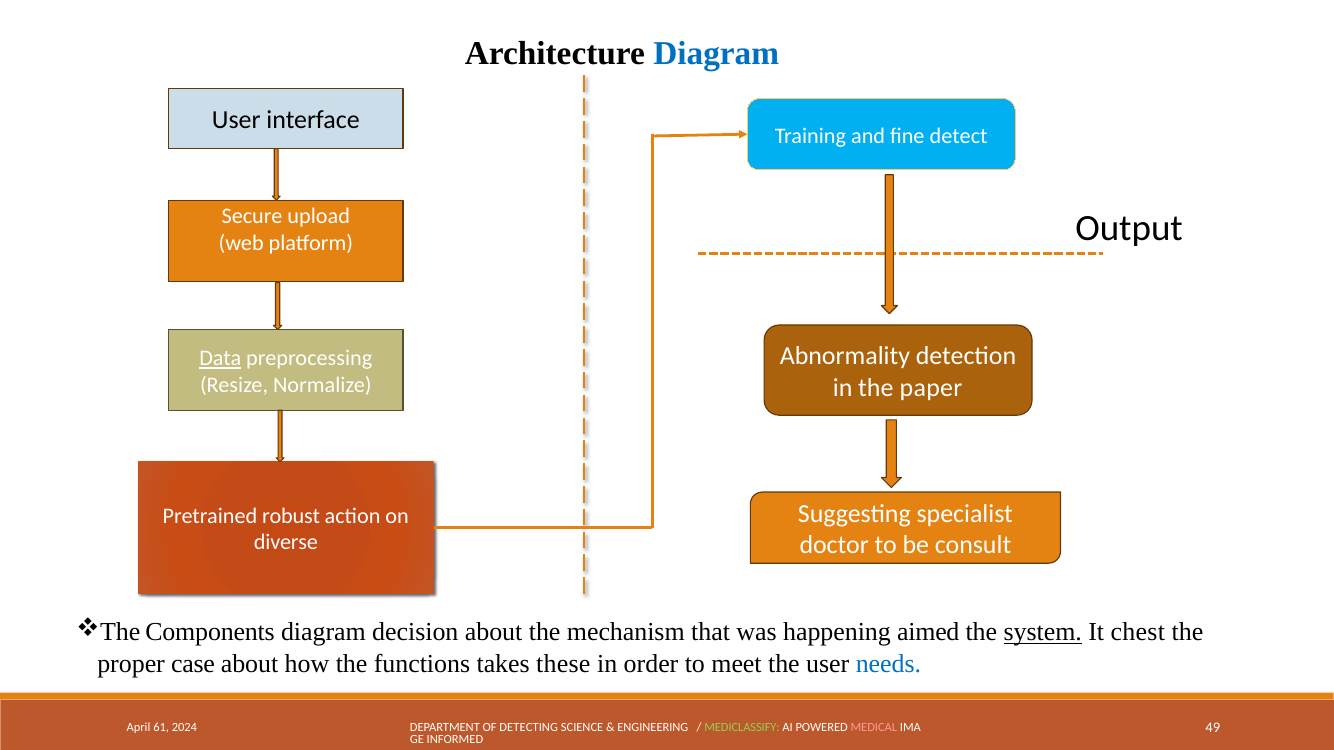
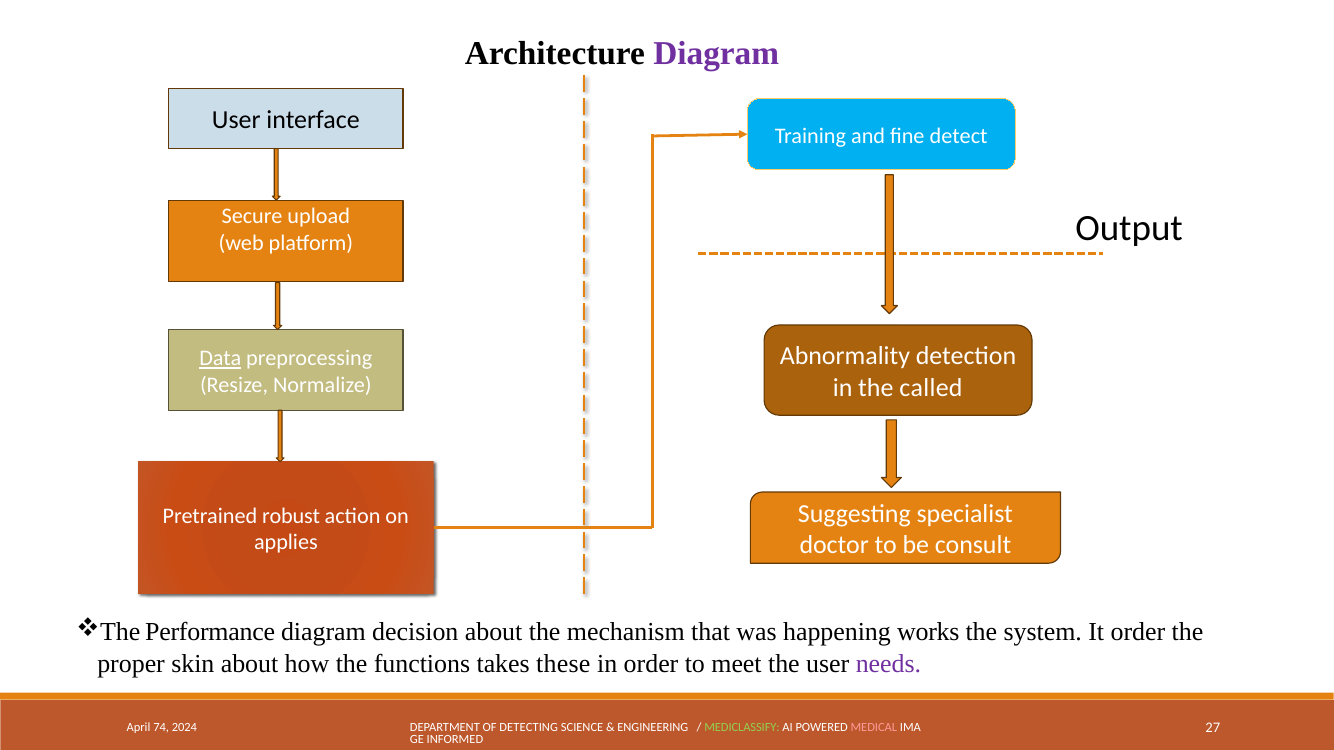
Diagram colour: blue -> purple (716, 54)
paper: paper -> called (931, 388)
diverse: diverse -> applies (286, 543)
Components: Components -> Performance (210, 633)
aimed: aimed -> works (928, 633)
system underline: present -> none (1043, 633)
It chest: chest -> order (1138, 633)
case: case -> skin (193, 664)
needs colour: blue -> purple (888, 664)
61: 61 -> 74 (161, 728)
49: 49 -> 27 (1213, 728)
